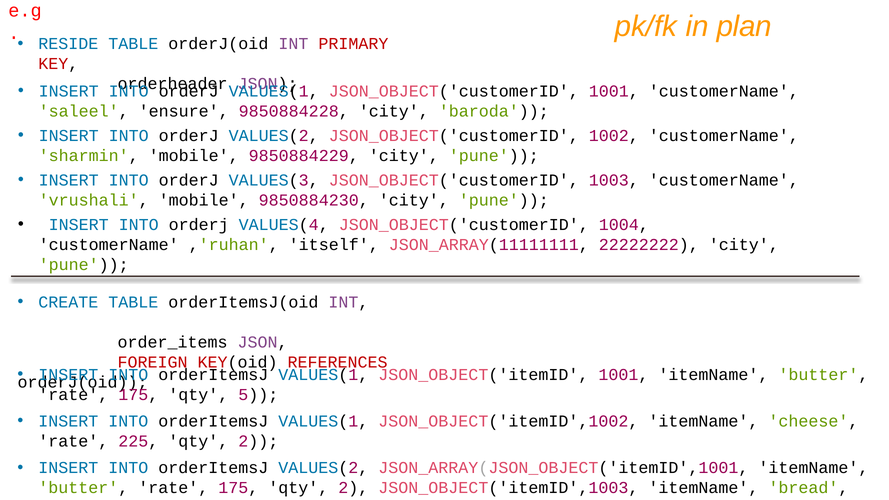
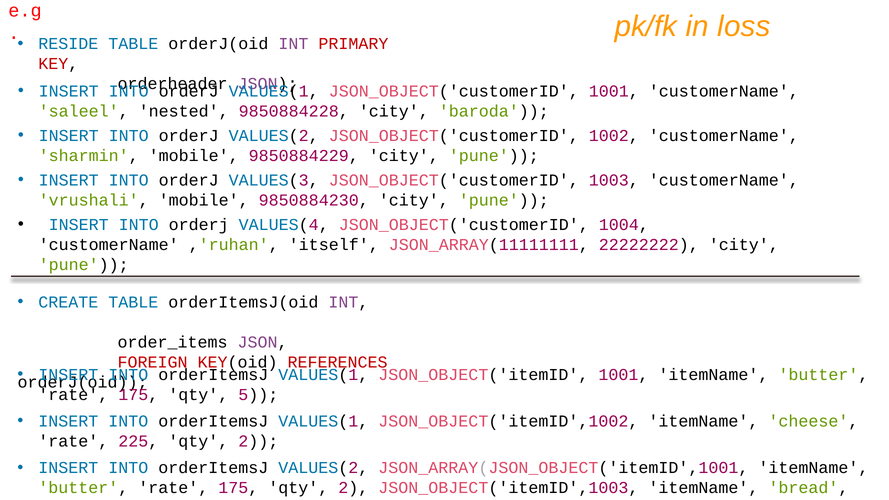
plan: plan -> loss (744, 27)
ensure: ensure -> nested (184, 111)
